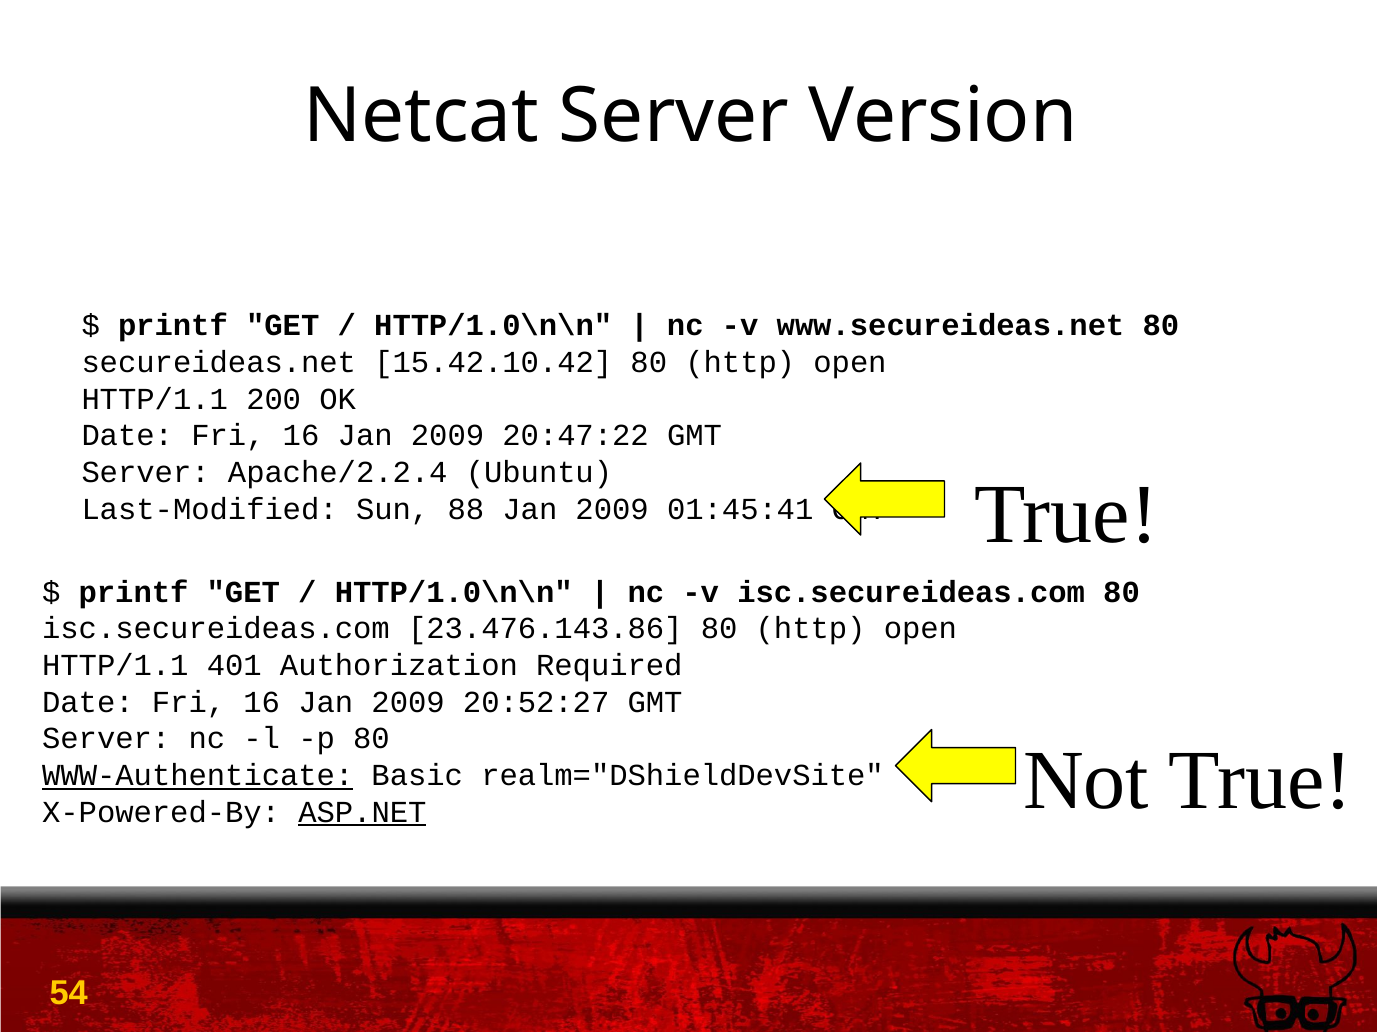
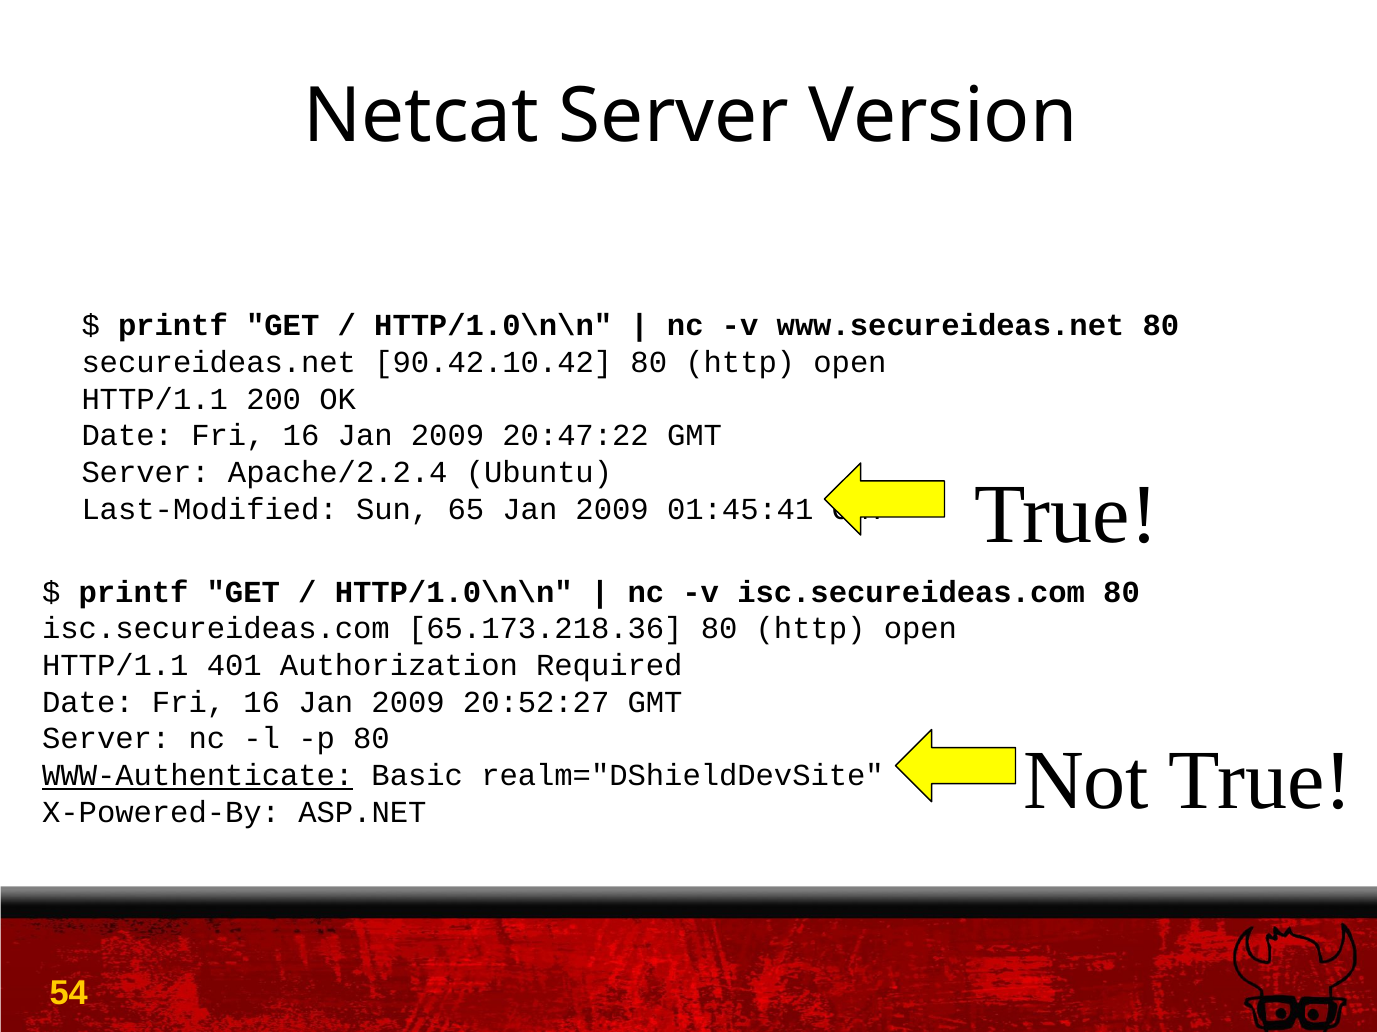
15.42.10.42: 15.42.10.42 -> 90.42.10.42 (493, 363)
88: 88 -> 65 (466, 510)
23.476.143.86: 23.476.143.86 -> 65.173.218.36 (545, 629)
ASP.NET underline: present -> none (362, 813)
